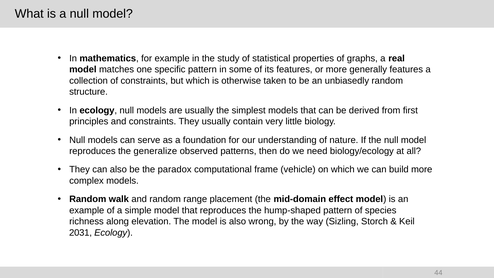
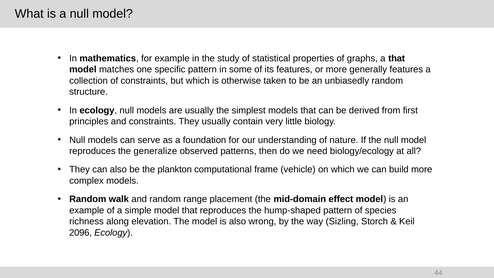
a real: real -> that (397, 58)
paradox: paradox -> plankton (175, 170)
2031: 2031 -> 2096 (81, 233)
